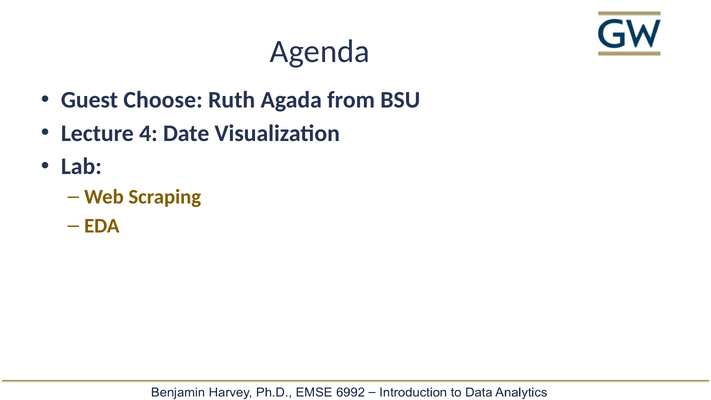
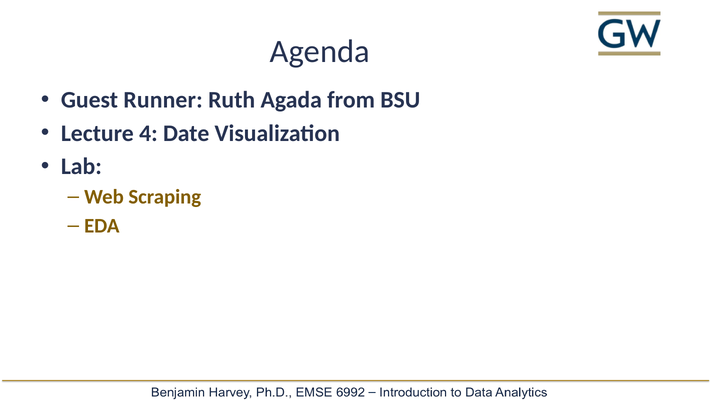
Choose: Choose -> Runner (163, 100)
